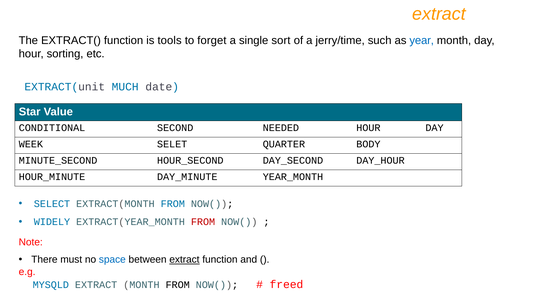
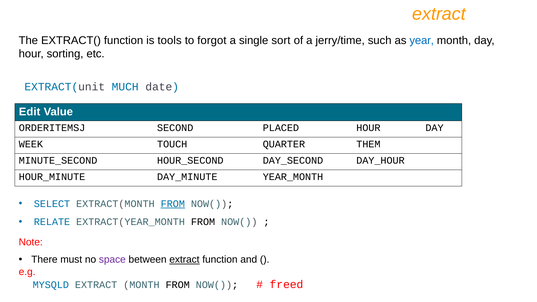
forget: forget -> forgot (212, 40)
Star: Star -> Edit (30, 112)
CONDITIONAL: CONDITIONAL -> ORDERITEMSJ (52, 128)
NEEDED: NEEDED -> PLACED (281, 128)
SELET: SELET -> TOUCH (172, 144)
BODY: BODY -> THEM (368, 144)
FROM underline: none -> present (173, 204)
WIDELY: WIDELY -> RELATE (52, 222)
FROM colour: red -> black (203, 222)
space colour: blue -> purple (112, 260)
